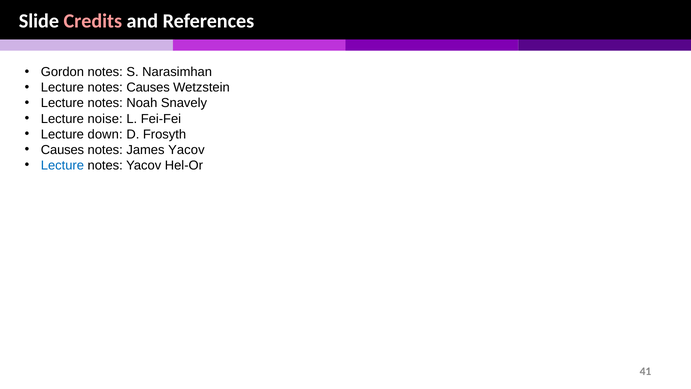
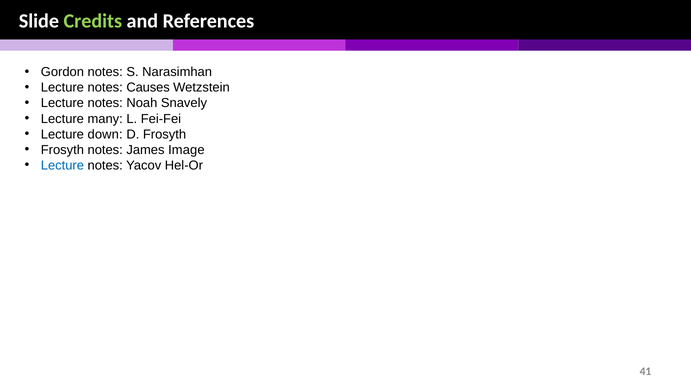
Credits colour: pink -> light green (93, 21)
noise: noise -> many (105, 119)
Causes: Causes -> Frosyth (62, 150)
James Yacov: Yacov -> Image (186, 150)
